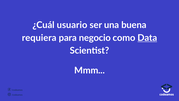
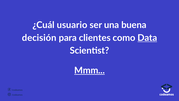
requiera: requiera -> decisión (39, 38)
negocio: negocio -> clientes (95, 38)
Mmm underline: none -> present (89, 70)
